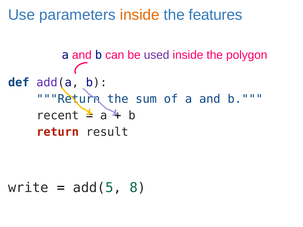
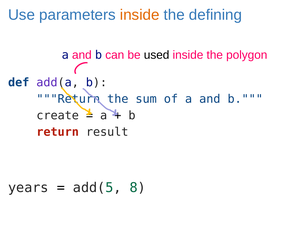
features: features -> defining (215, 15)
used colour: purple -> black (157, 55)
recent: recent -> create (58, 116)
write: write -> years (28, 188)
